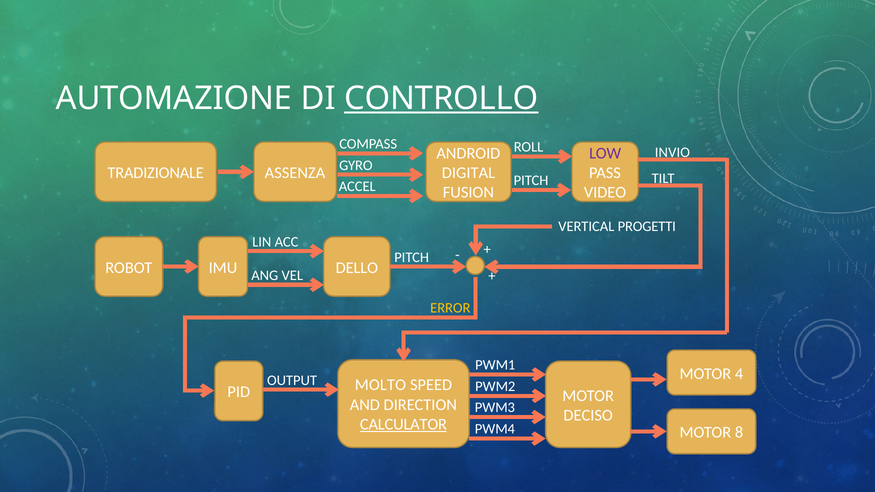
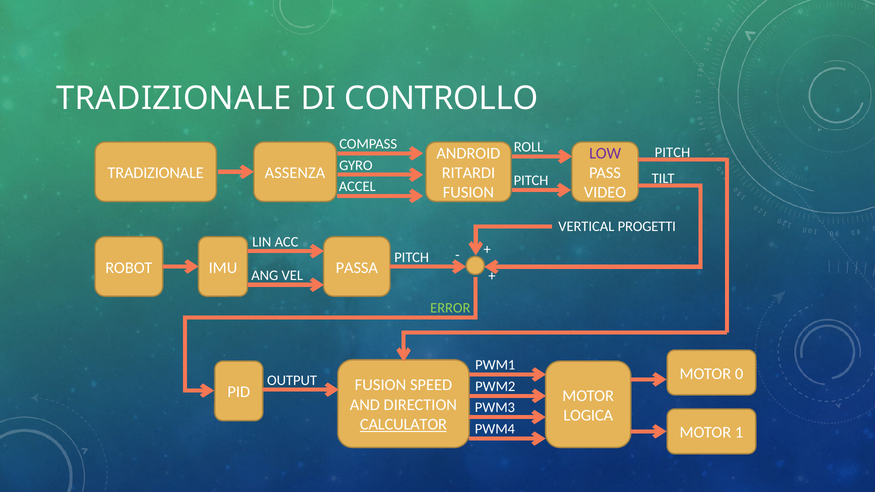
AUTOMAZIONE: AUTOMAZIONE -> TRADIZIONALE (174, 98)
CONTROLLO underline: present -> none (441, 98)
INVIO: INVIO -> PITCH (672, 152)
DIGITAL: DIGITAL -> RITARDI (468, 173)
DELLO: DELLO -> PASSA (357, 268)
ERROR colour: yellow -> light green (450, 308)
4: 4 -> 0 (739, 374)
MOLTO: MOLTO -> FUSION (380, 385)
DECISO: DECISO -> LOGICA (588, 415)
8: 8 -> 1 (739, 433)
